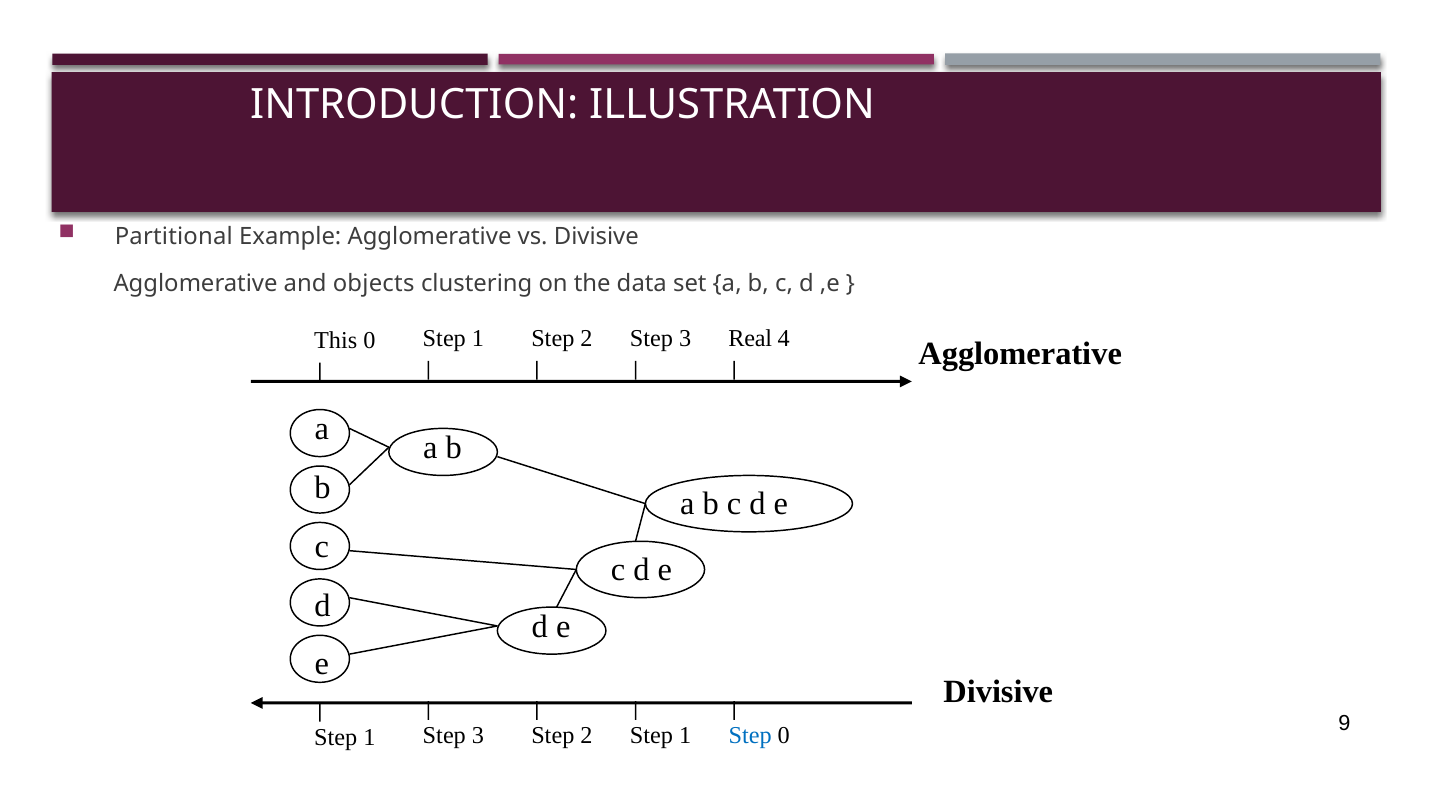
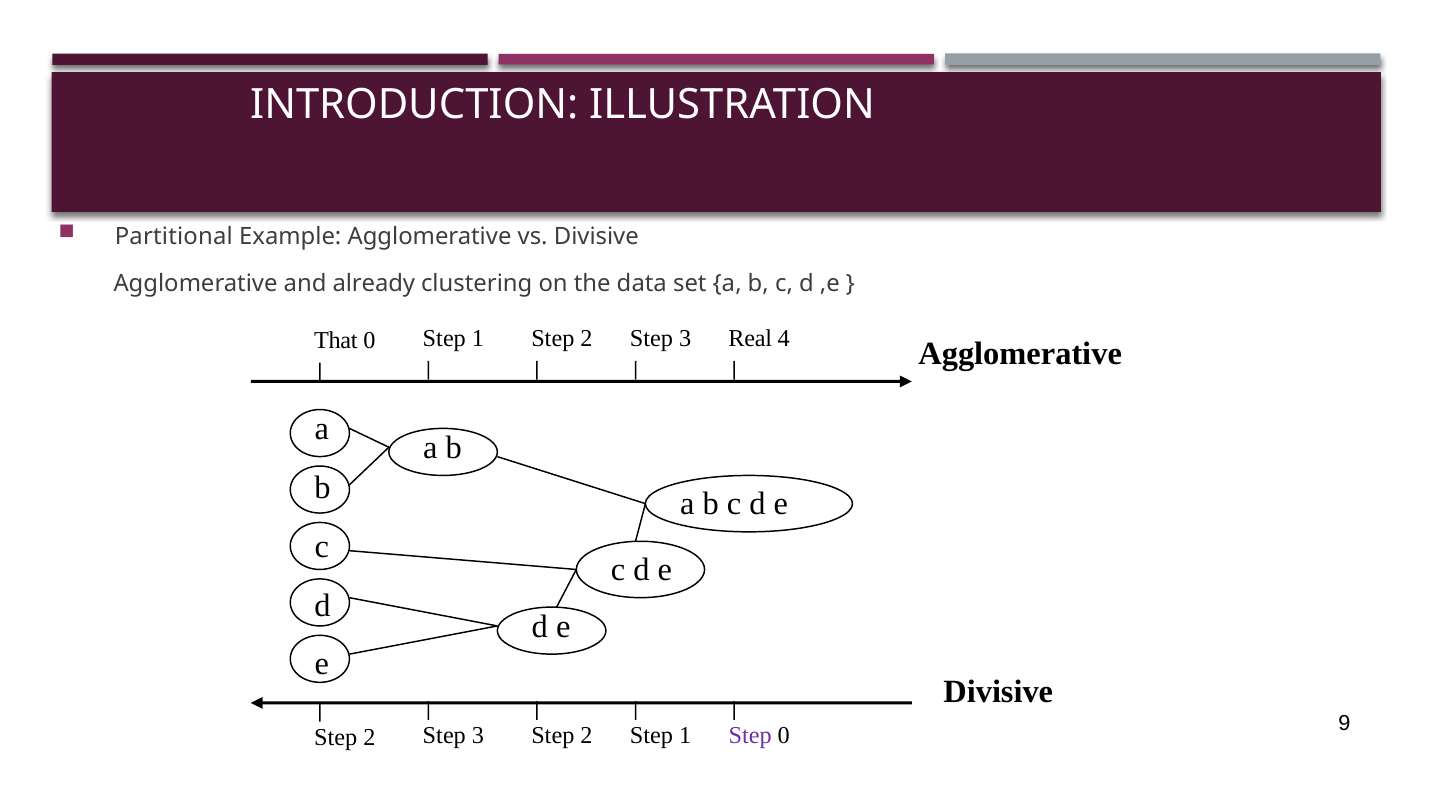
objects: objects -> already (374, 284)
This: This -> That (336, 341)
1: 1 -> 2 (369, 738)
Step colour: blue -> purple (750, 736)
